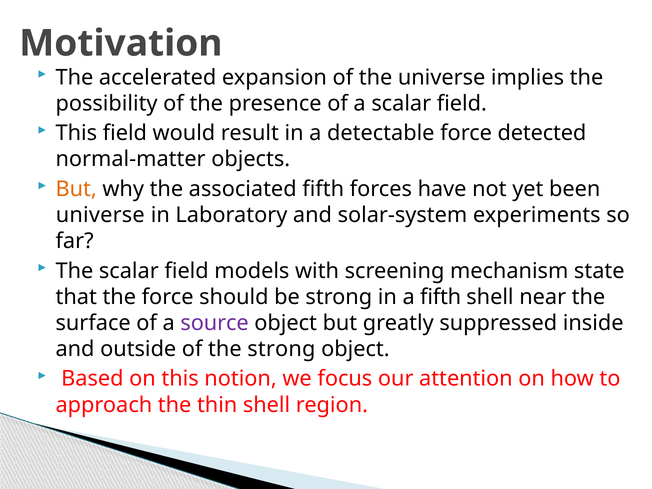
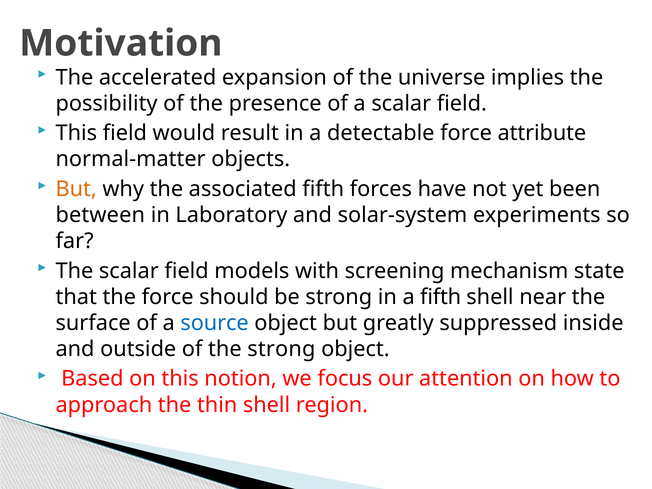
detected: detected -> attribute (542, 133)
universe: universe -> between (100, 215)
source colour: purple -> blue (215, 323)
